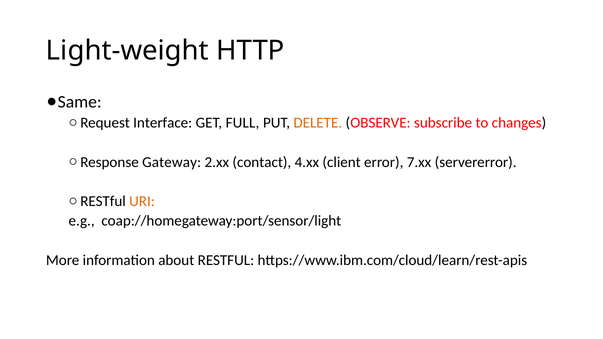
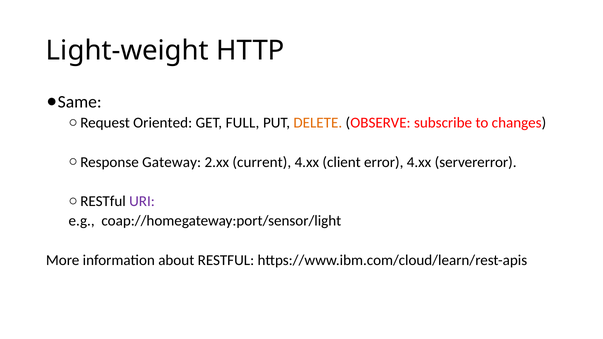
Interface: Interface -> Oriented (163, 123)
contact: contact -> current (262, 162)
error 7.xx: 7.xx -> 4.xx (419, 162)
URI colour: orange -> purple (142, 201)
